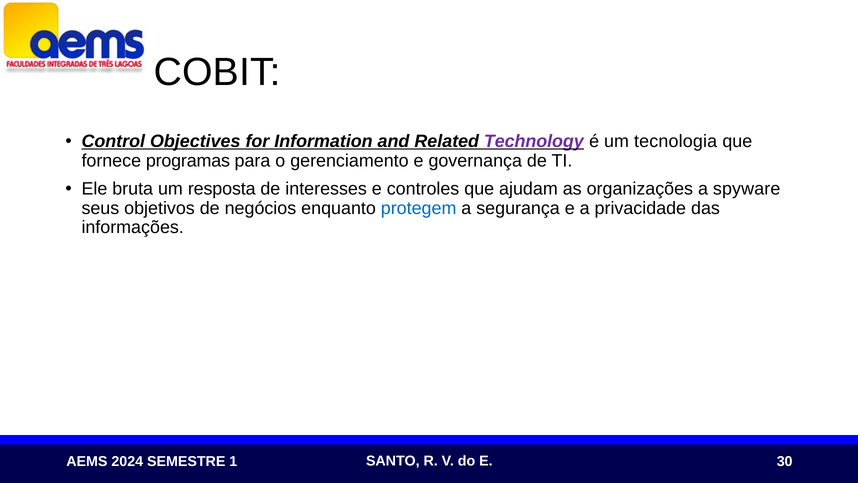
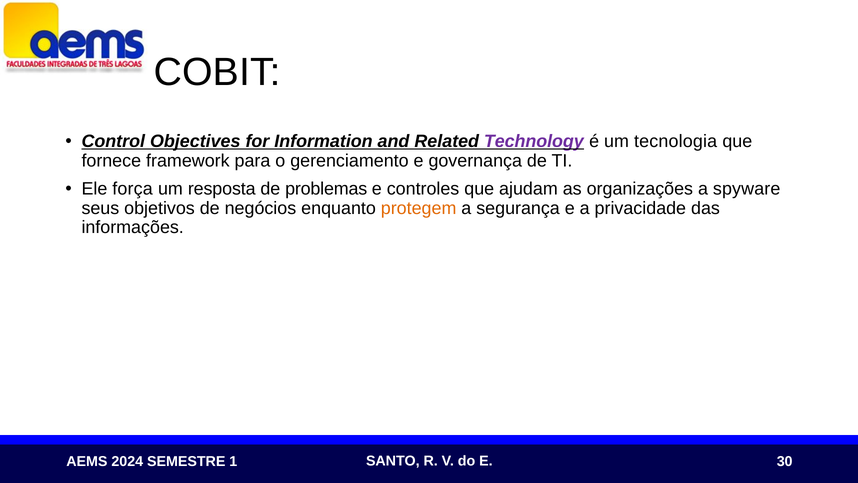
programas: programas -> framework (188, 161)
bruta: bruta -> força (133, 189)
interesses: interesses -> problemas (326, 189)
protegem colour: blue -> orange (419, 208)
